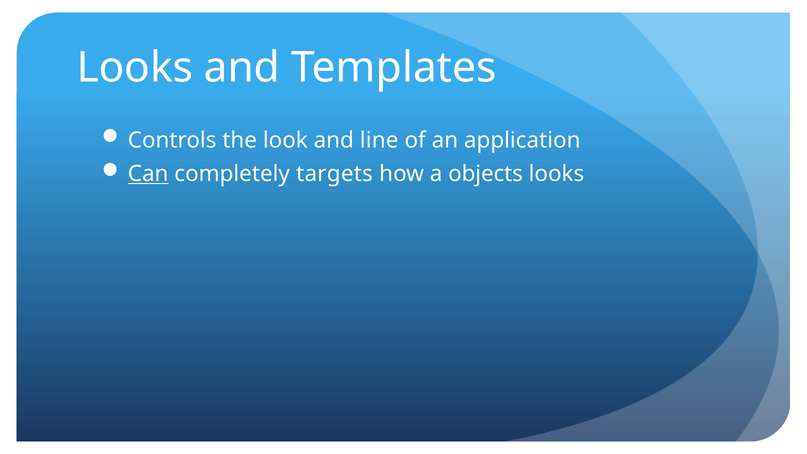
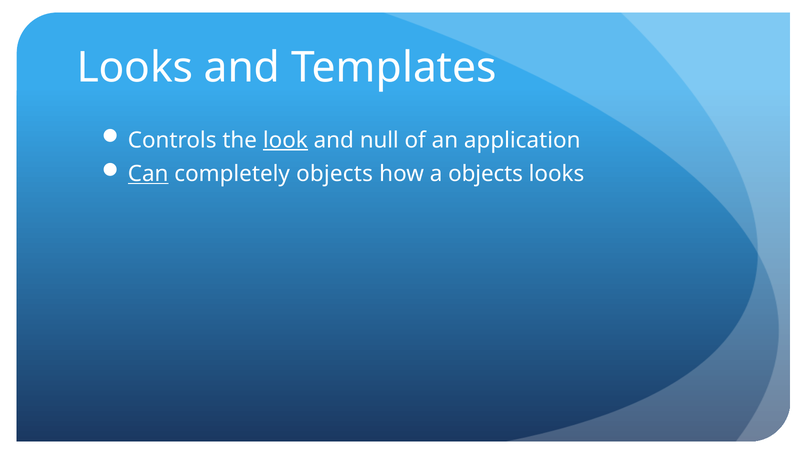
look underline: none -> present (285, 140)
line: line -> null (379, 140)
completely targets: targets -> objects (335, 174)
